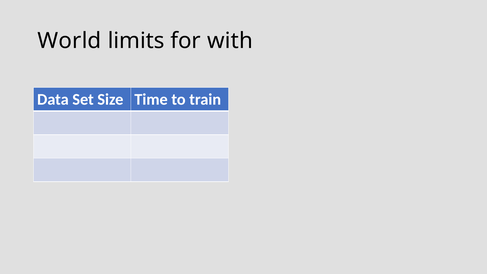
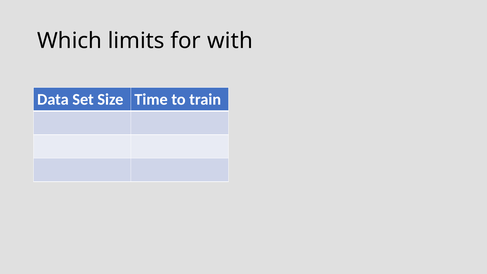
World: World -> Which (70, 41)
